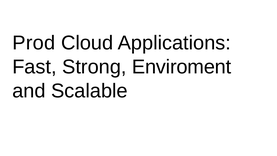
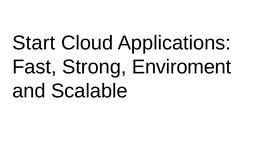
Prod: Prod -> Start (34, 43)
